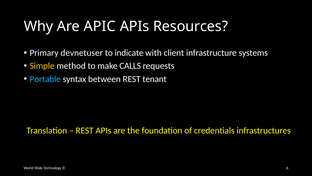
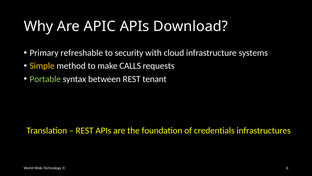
Resources: Resources -> Download (190, 26)
devnetuser: devnetuser -> refreshable (82, 53)
indicate: indicate -> security (129, 53)
client: client -> cloud (174, 53)
Portable colour: light blue -> light green (45, 79)
